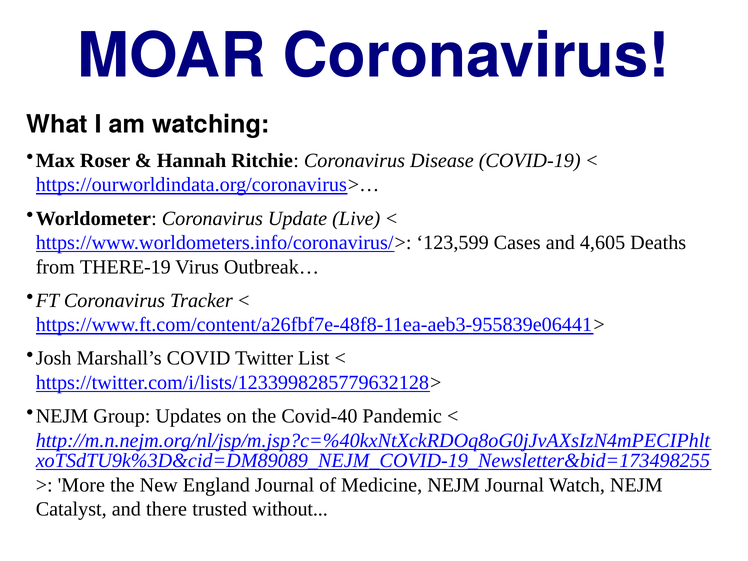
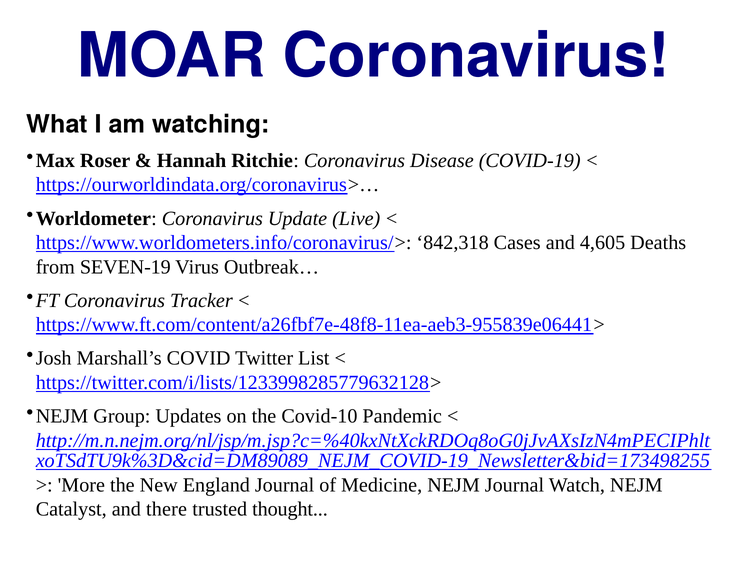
123,599: 123,599 -> 842,318 (453, 243)
THERE-19: THERE-19 -> SEVEN-19 (125, 267)
Covid-40: Covid-40 -> Covid-10 (319, 416)
without: without -> thought (290, 509)
